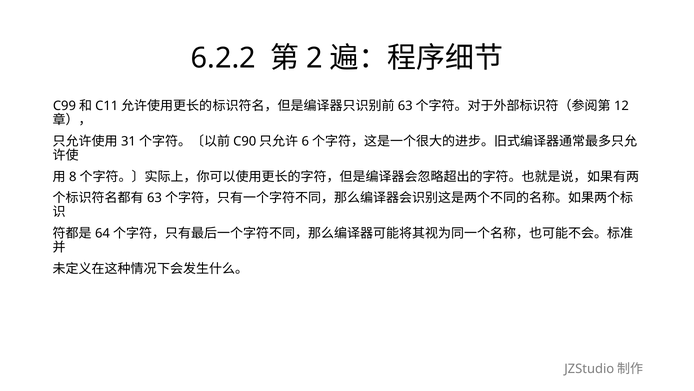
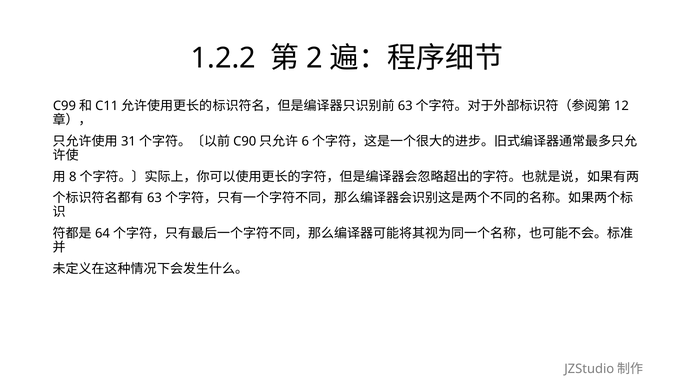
6.2.2: 6.2.2 -> 1.2.2 (223, 58)
